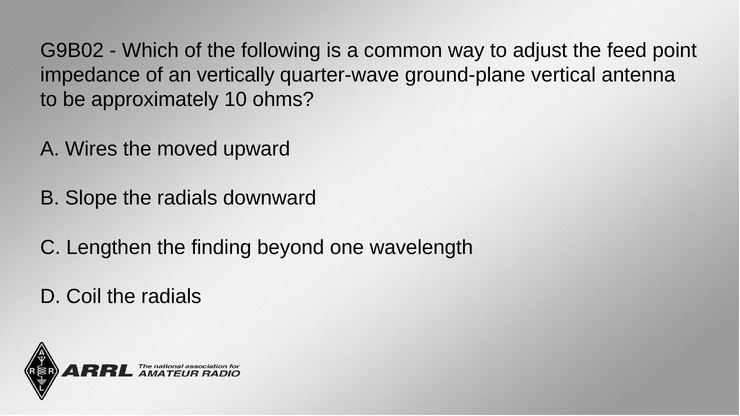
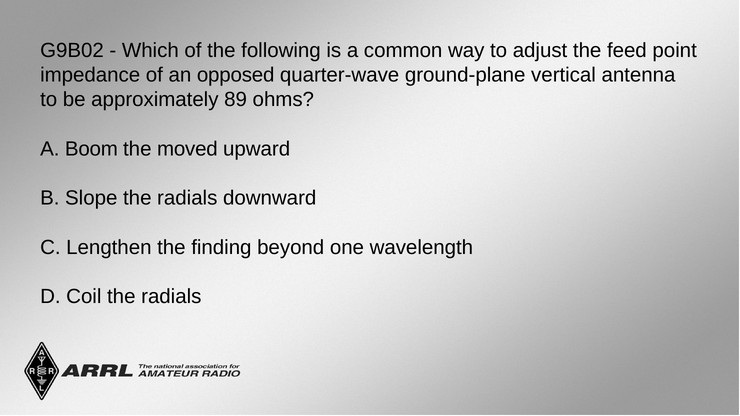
vertically: vertically -> opposed (236, 75)
10: 10 -> 89 (236, 100)
Wires: Wires -> Boom (91, 149)
